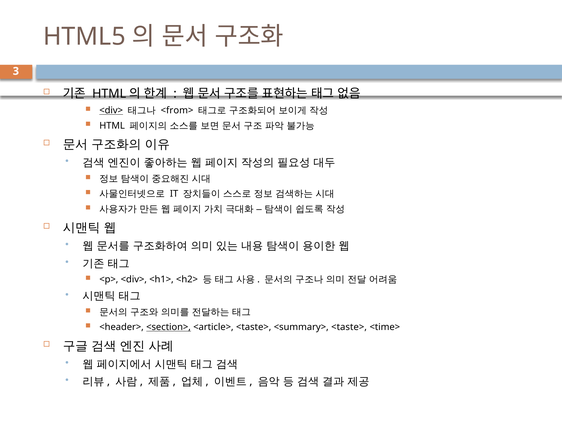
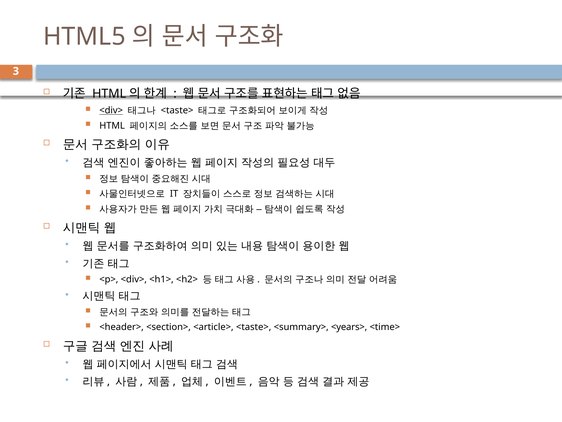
<from>: <from> -> <taste> (177, 110)
<section> underline: present -> none (169, 327)
<summary> <taste>: <taste> -> <years> (349, 327)
